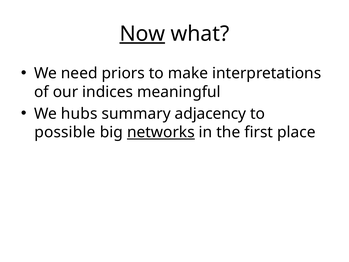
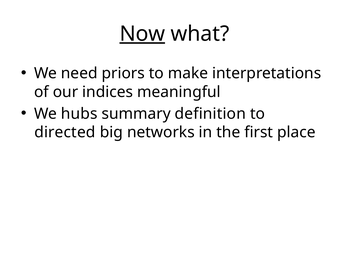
adjacency: adjacency -> definition (210, 114)
possible: possible -> directed (65, 132)
networks underline: present -> none (161, 132)
